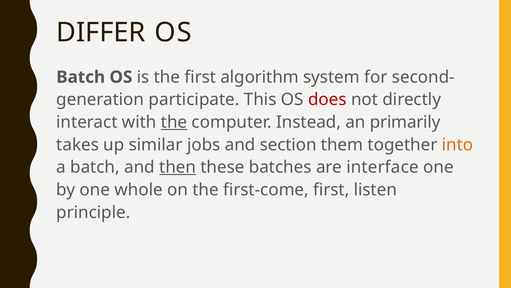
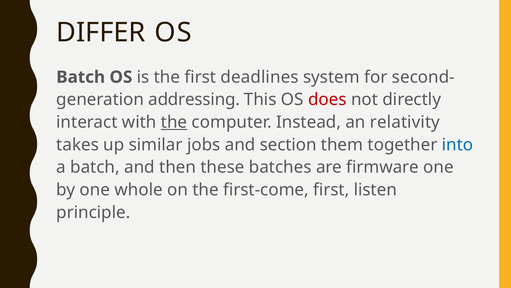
algorithm: algorithm -> deadlines (260, 77)
participate: participate -> addressing (194, 99)
primarily: primarily -> relativity (405, 122)
into colour: orange -> blue (458, 144)
then underline: present -> none (178, 167)
interface: interface -> firmware (383, 167)
